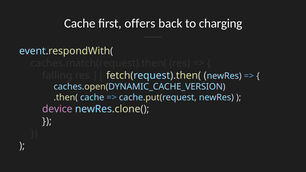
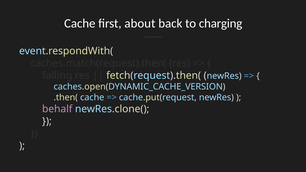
offers: offers -> about (140, 24)
device: device -> behalf (57, 109)
